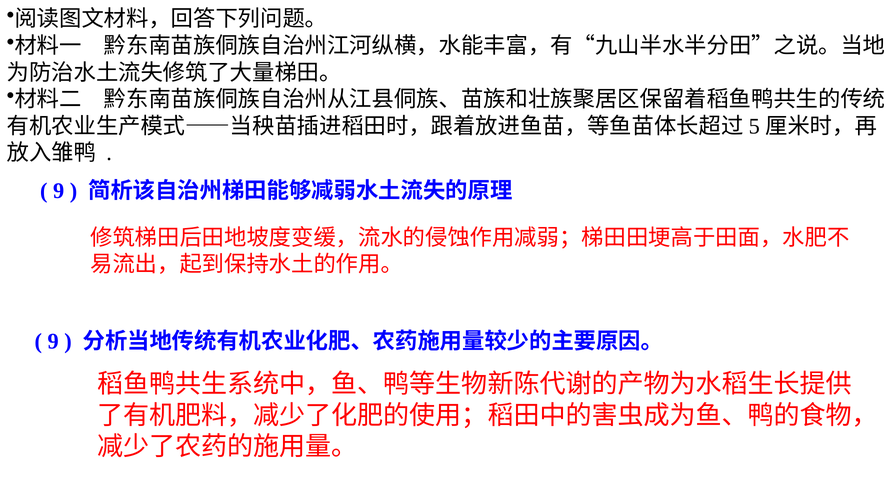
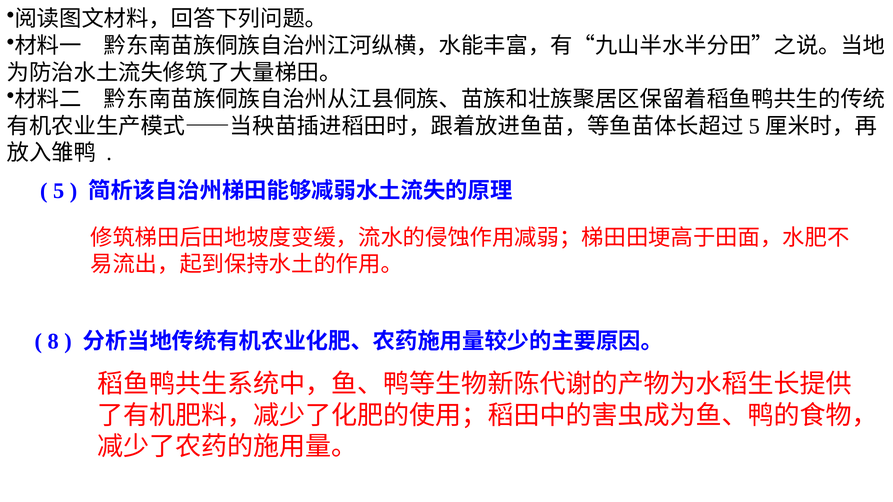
9: 9 -> 5 (59, 191)
9: 9 -> 8 (53, 342)
